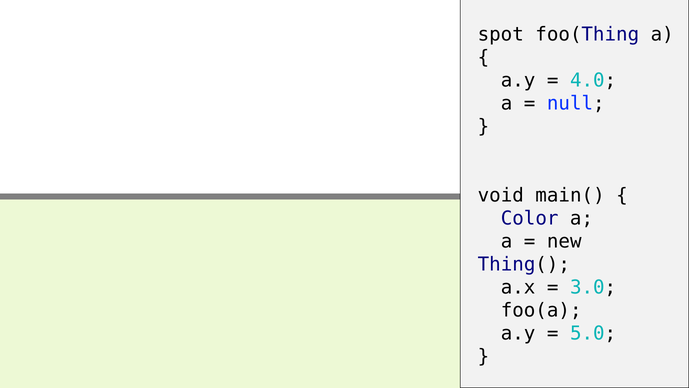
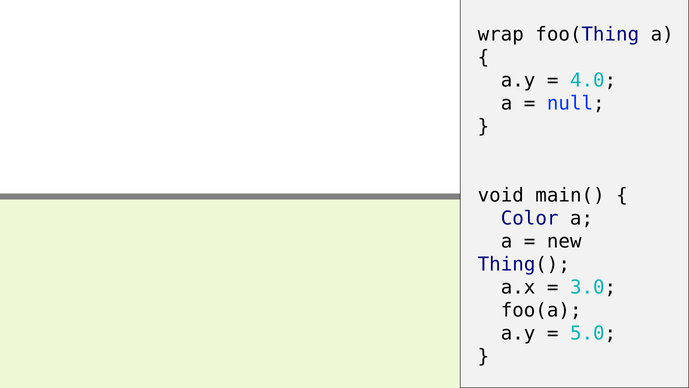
spot: spot -> wrap (501, 34)
